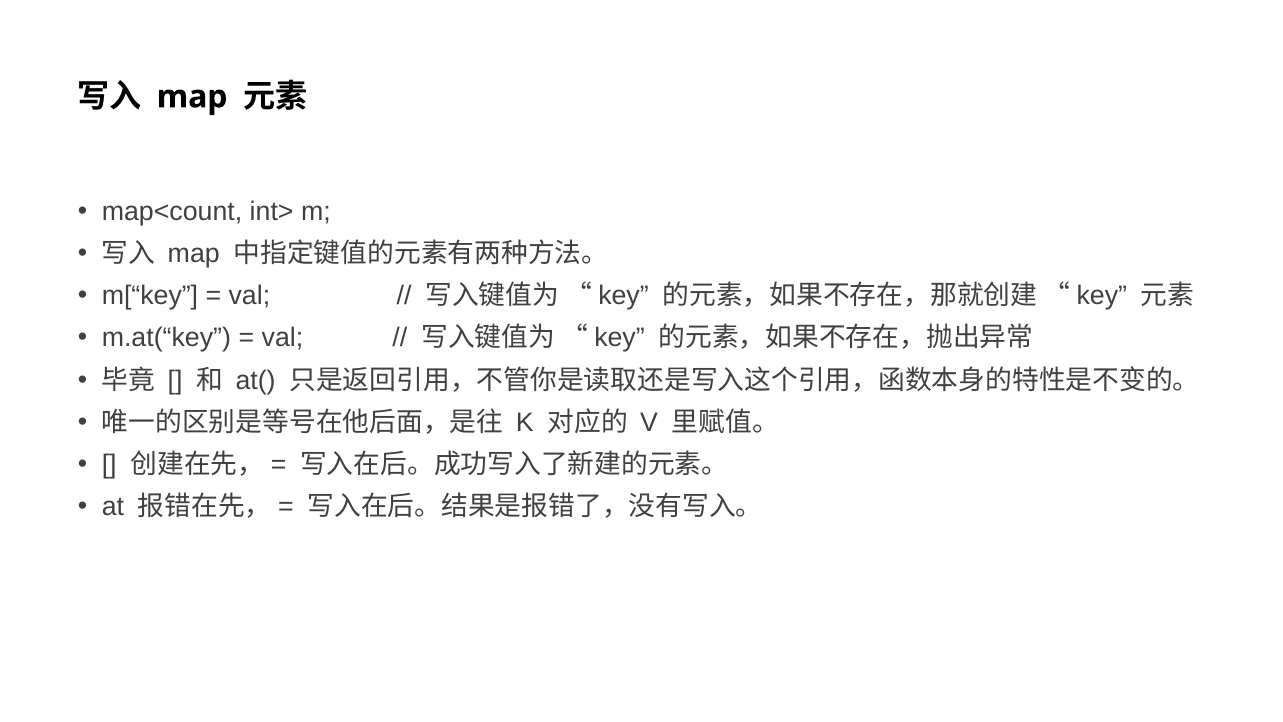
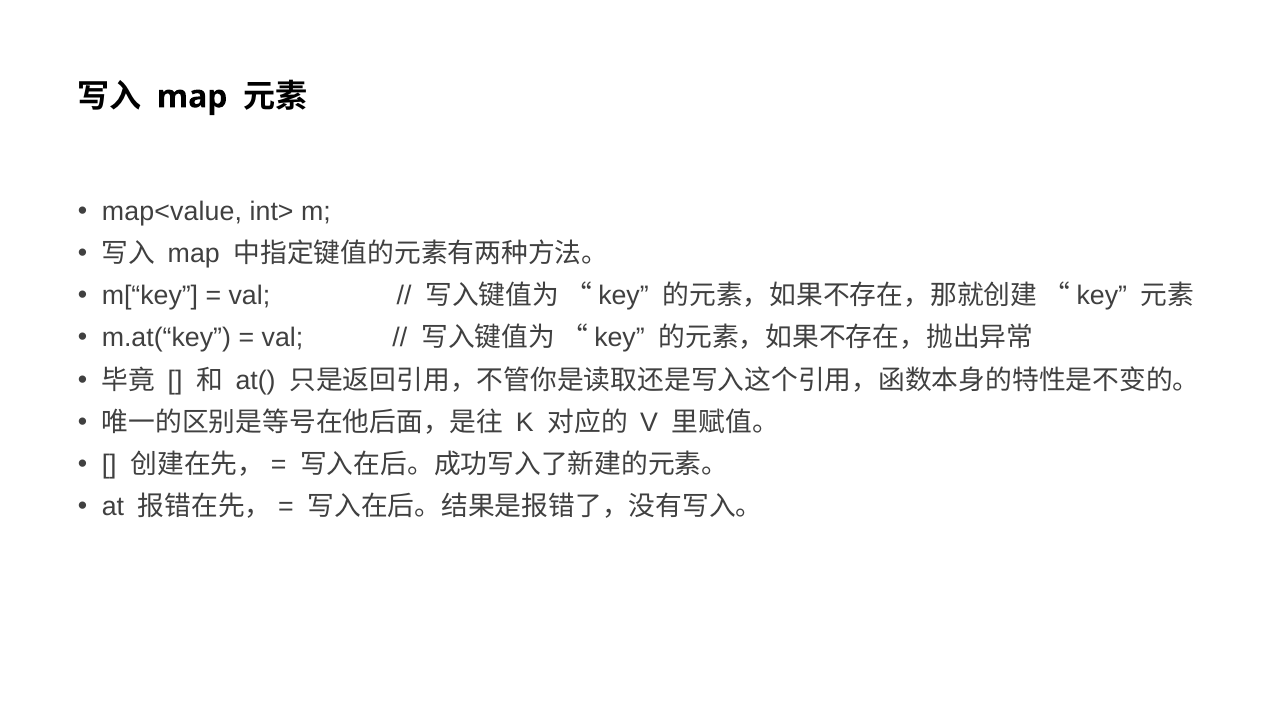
map<count: map<count -> map<value (172, 211)
